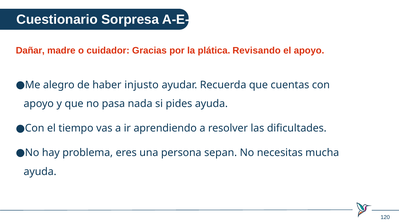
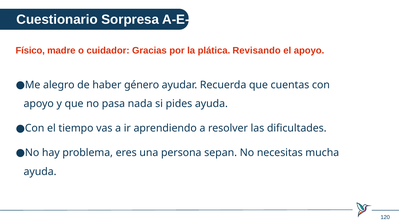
Dañar: Dañar -> Físico (30, 51)
injusto: injusto -> género (142, 85)
